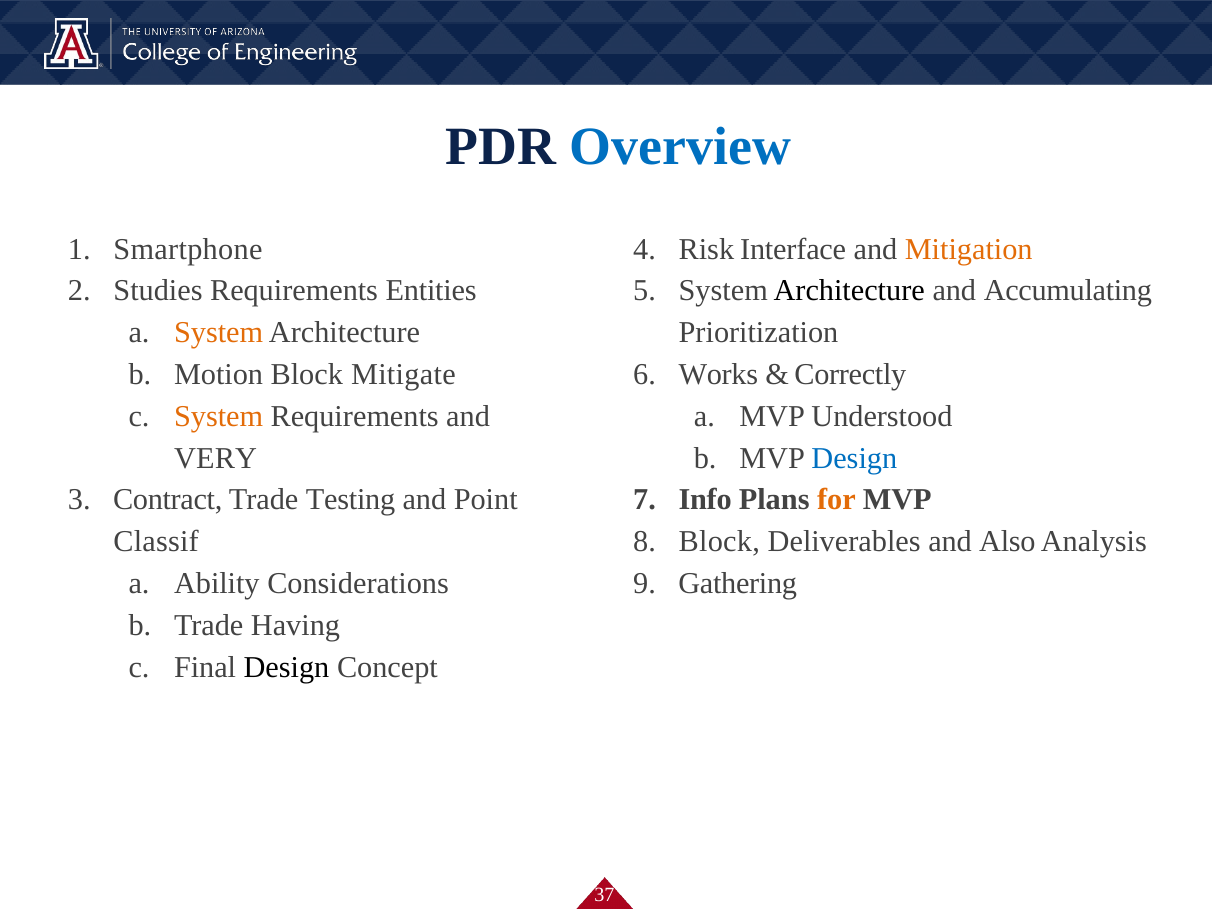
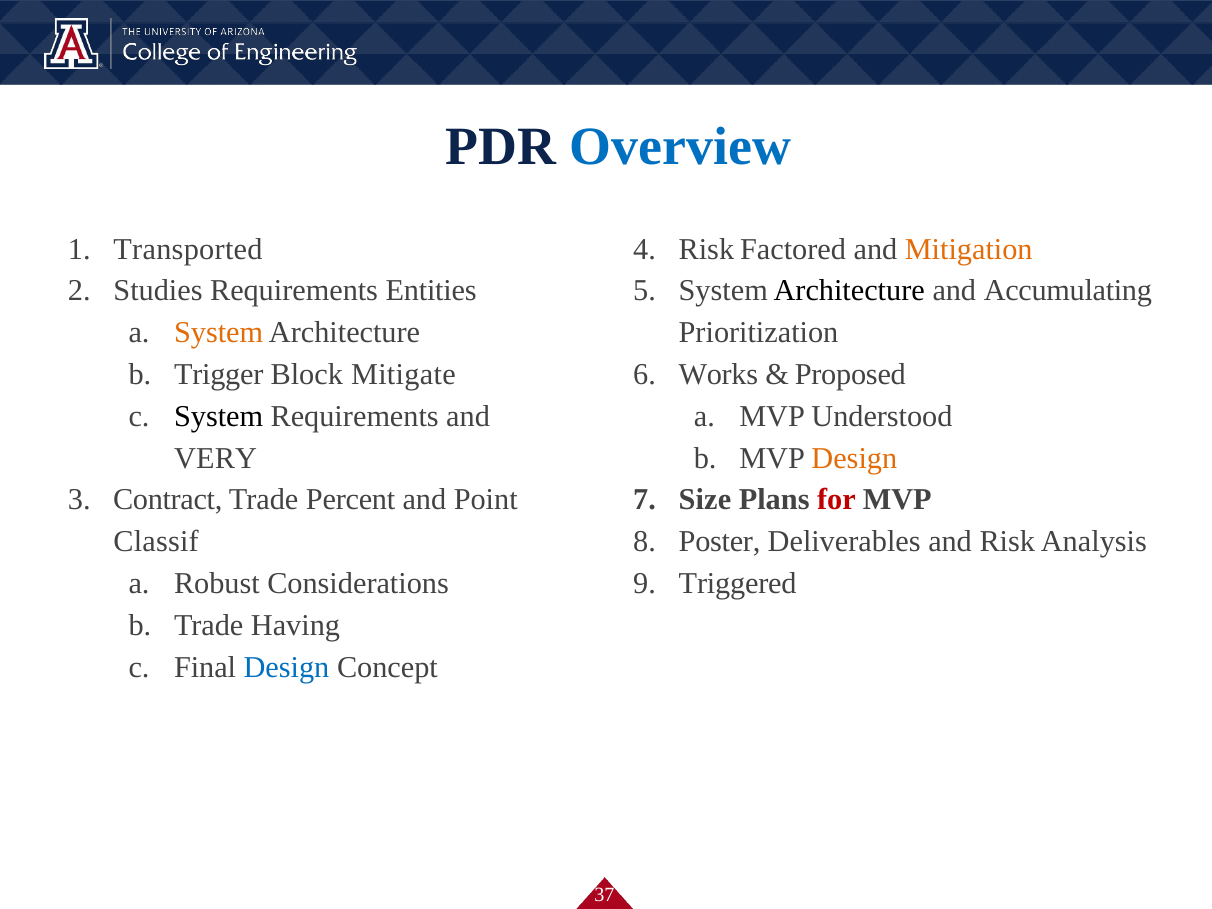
Smartphone: Smartphone -> Transported (188, 249)
Interface: Interface -> Factored (793, 249)
Motion: Motion -> Trigger (219, 374)
Correctly: Correctly -> Proposed (850, 374)
System colour: orange -> black (219, 416)
Design colour: blue -> orange (854, 458)
Testing: Testing -> Percent (351, 500)
Info: Info -> Size (705, 500)
for colour: orange -> red (836, 500)
Block: Block -> Poster (720, 542)
and Also: Also -> Risk (1007, 542)
Ability: Ability -> Robust (217, 583)
Gathering: Gathering -> Triggered (738, 583)
Design colour: black -> blue (286, 667)
